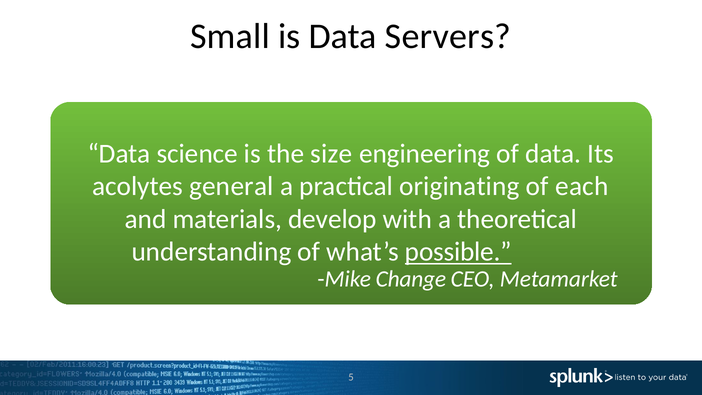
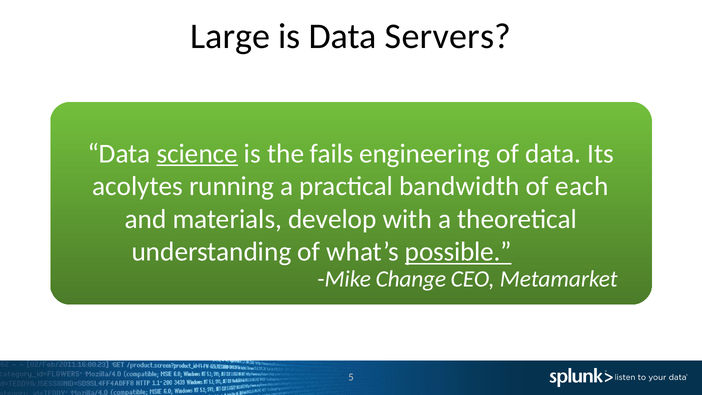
Small: Small -> Large (230, 36)
science underline: none -> present (197, 154)
size: size -> fails (332, 154)
general: general -> running (232, 186)
originating: originating -> bandwidth (459, 186)
